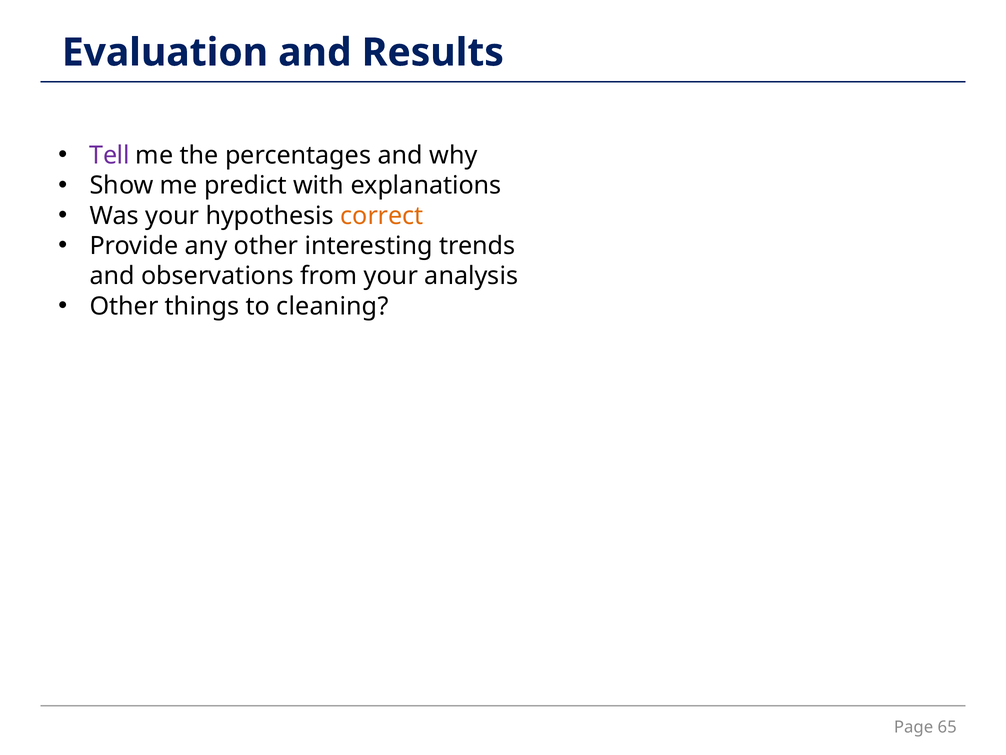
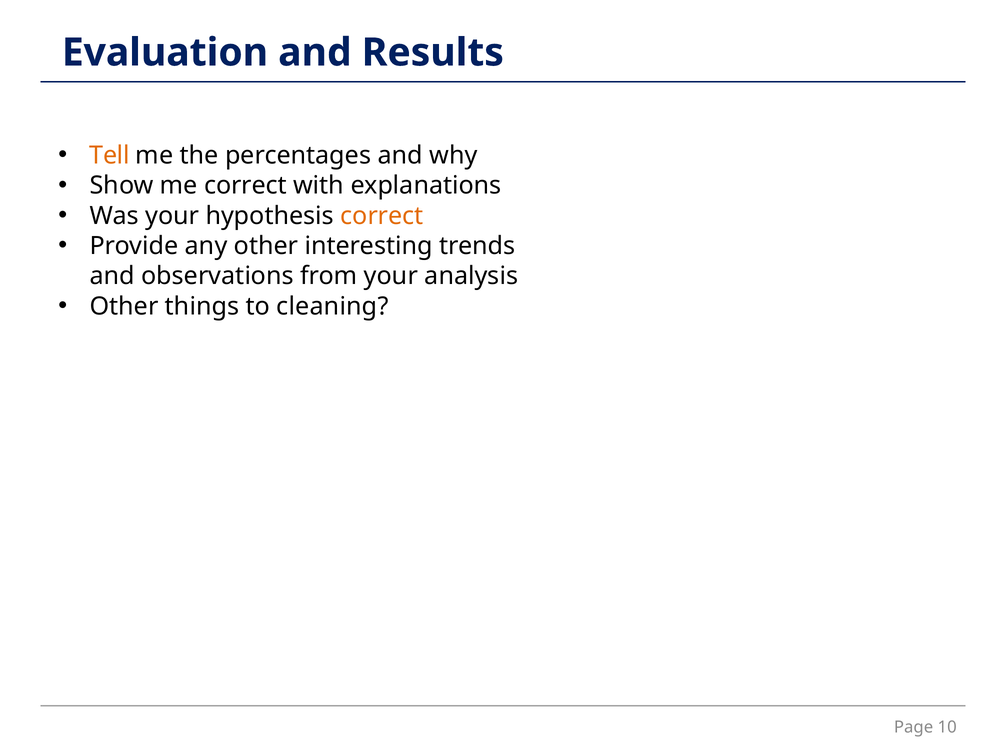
Tell colour: purple -> orange (109, 155)
me predict: predict -> correct (245, 185)
65: 65 -> 10 (947, 727)
